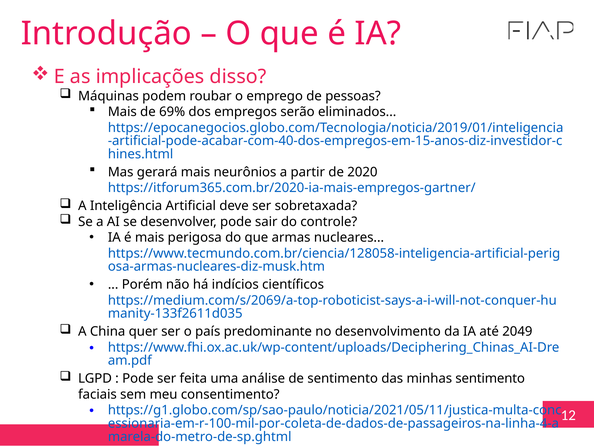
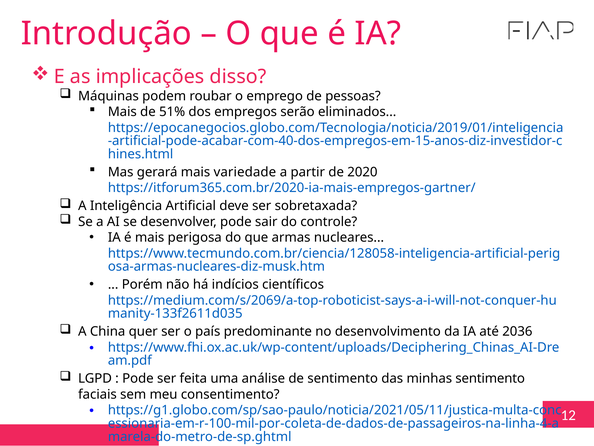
69%: 69% -> 51% (172, 112)
neurônios: neurônios -> variedade (245, 172)
2049: 2049 -> 2036 (517, 331)
